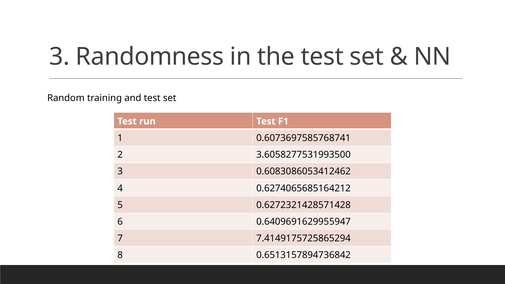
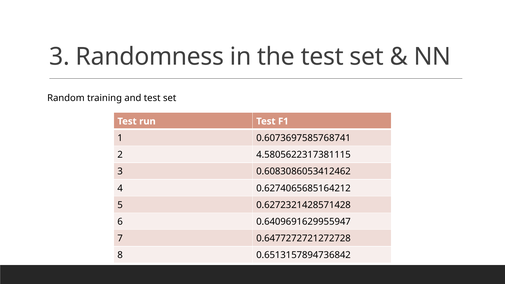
3.6058277531993500: 3.6058277531993500 -> 4.5805622317381115 (303, 155)
7.4149175725865294: 7.4149175725865294 -> 0.6477272721272728 (303, 238)
